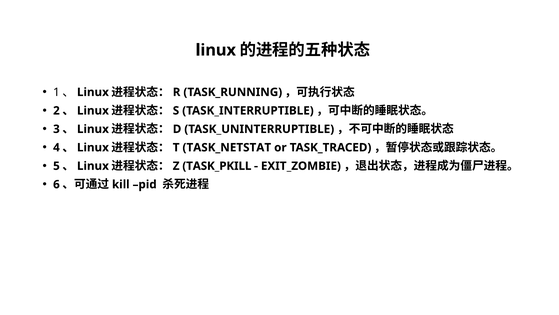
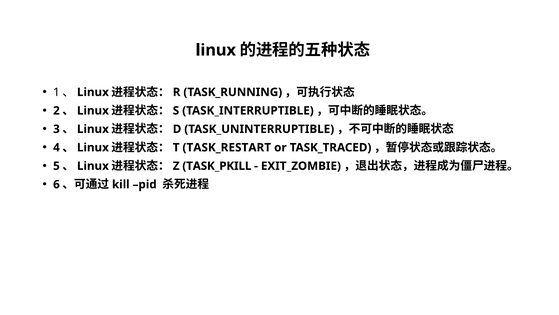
TASK_NETSTAT: TASK_NETSTAT -> TASK_RESTART (227, 147)
